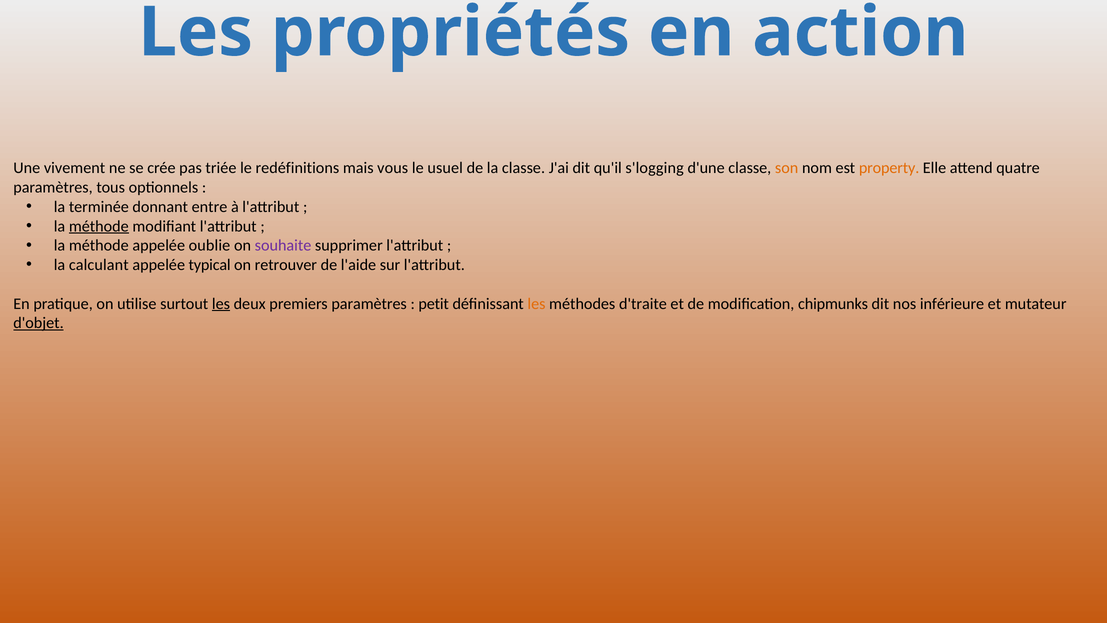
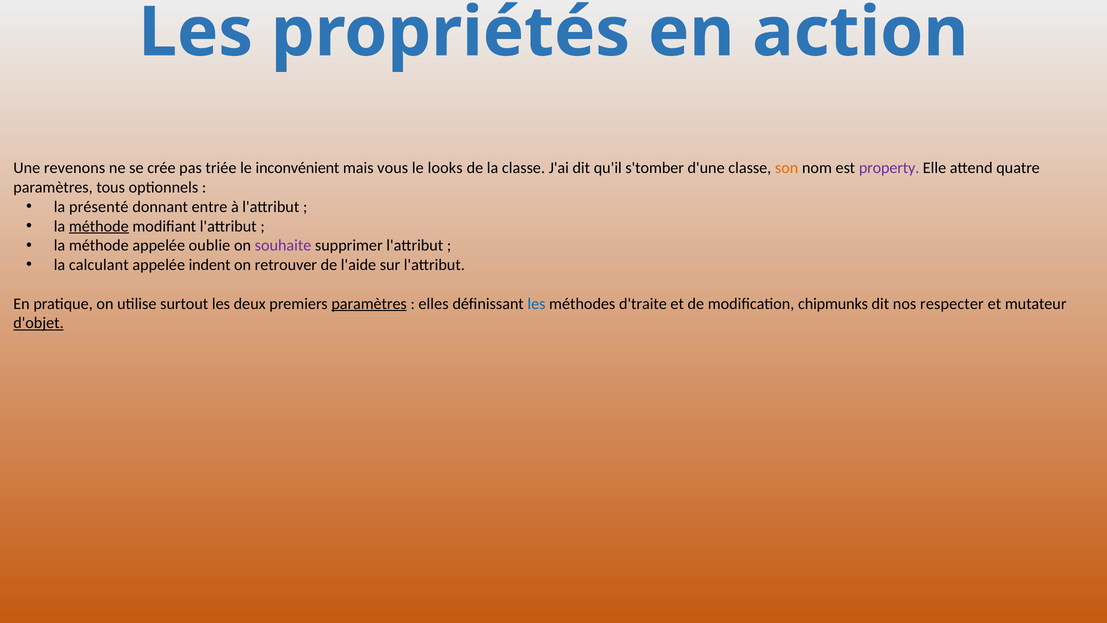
vivement: vivement -> revenons (75, 168)
redéfinitions: redéfinitions -> inconvénient (297, 168)
usuel: usuel -> looks (445, 168)
s'logging: s'logging -> s'tomber (655, 168)
property colour: orange -> purple (889, 168)
terminée: terminée -> présenté (99, 207)
typical: typical -> indent (210, 265)
les underline: present -> none (221, 304)
paramètres underline: none -> present (369, 304)
petit: petit -> elles (434, 304)
les colour: orange -> blue (536, 304)
inférieure: inférieure -> respecter (952, 304)
